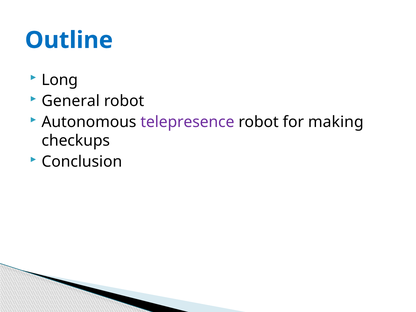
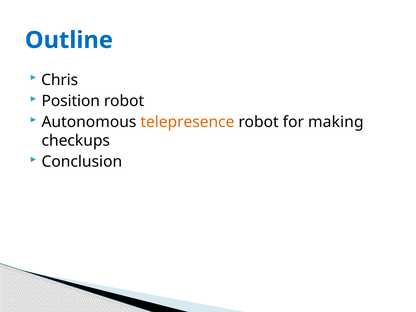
Long: Long -> Chris (60, 80)
General: General -> Position (71, 101)
telepresence colour: purple -> orange (187, 122)
